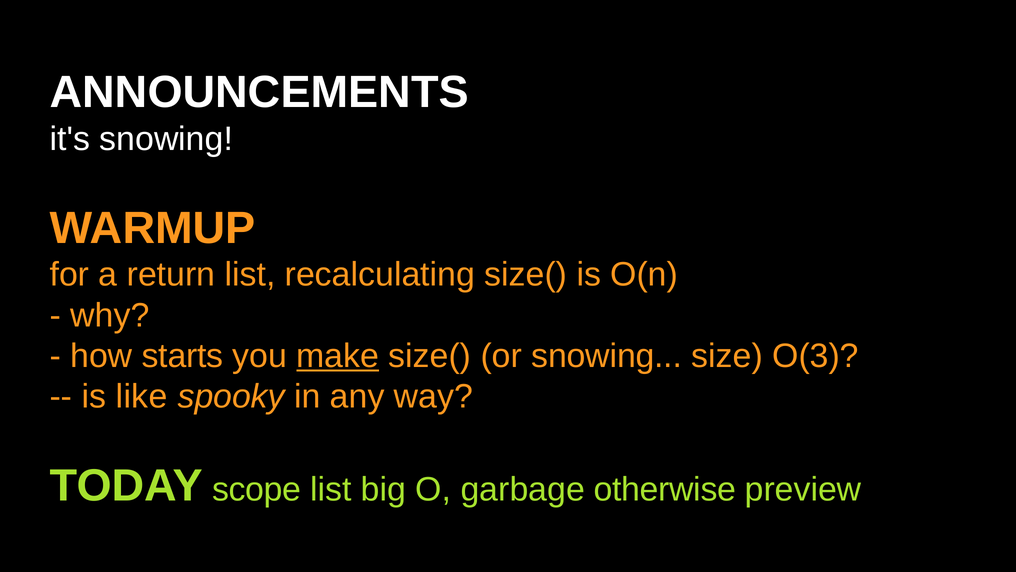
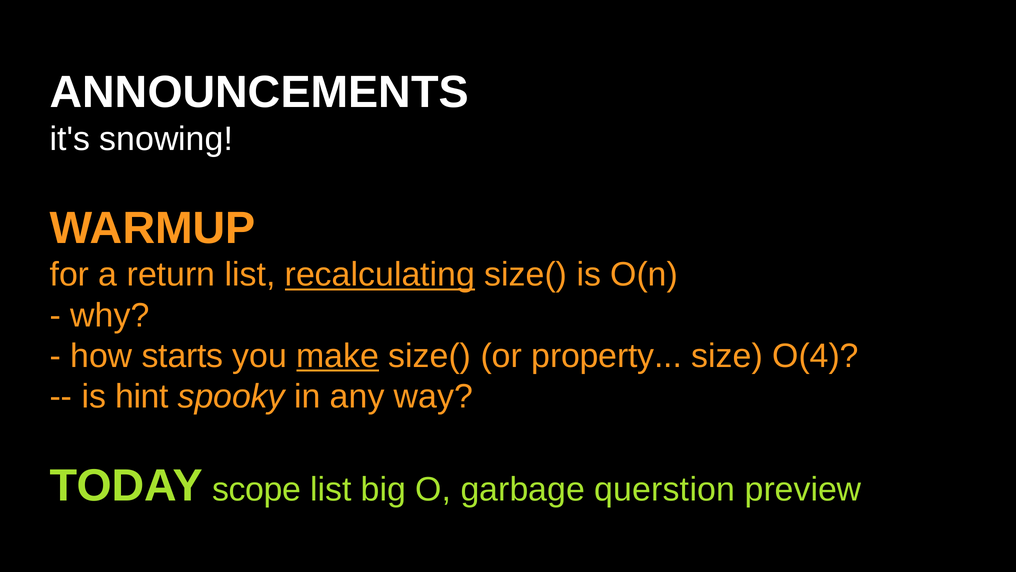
recalculating underline: none -> present (380, 275)
or snowing: snowing -> property (607, 356)
O(3: O(3 -> O(4 (815, 356)
like: like -> hint (142, 396)
otherwise: otherwise -> querstion (665, 489)
